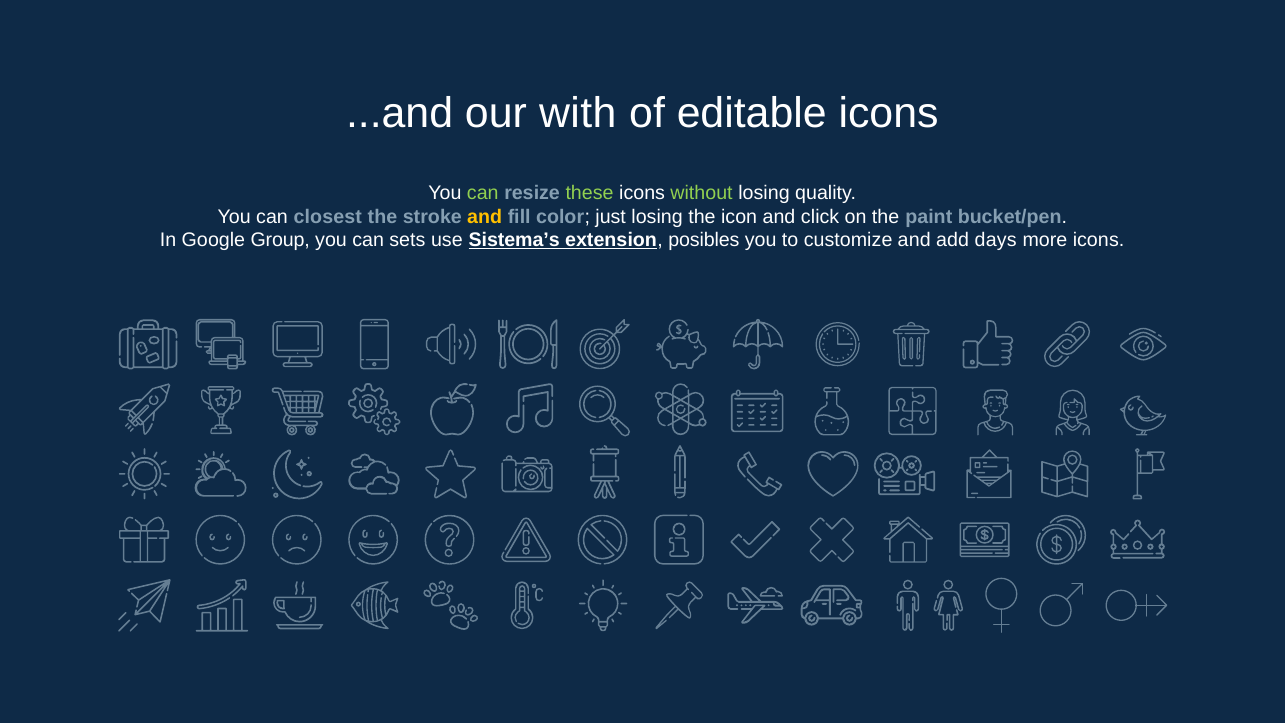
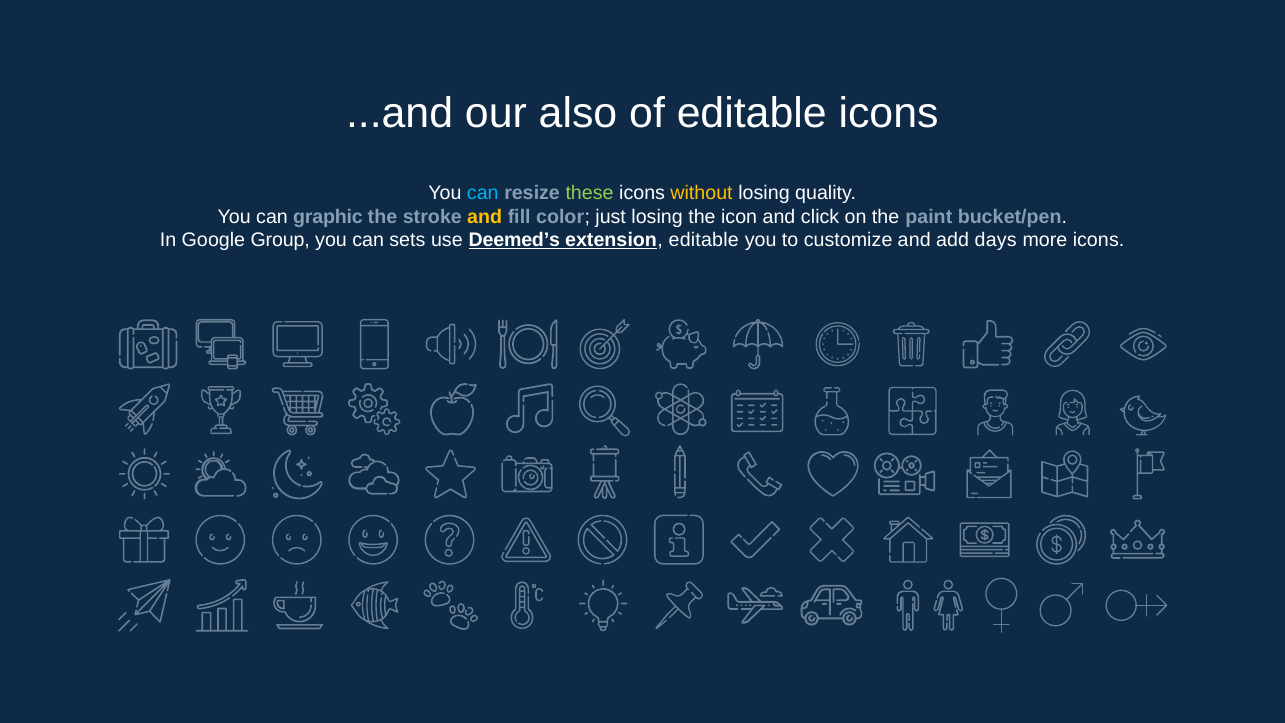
with: with -> also (578, 113)
can colour: light green -> light blue (483, 193)
without colour: light green -> yellow (702, 193)
closest: closest -> graphic (328, 217)
Sistema’s: Sistema’s -> Deemed’s (514, 240)
extension posibles: posibles -> editable (704, 240)
